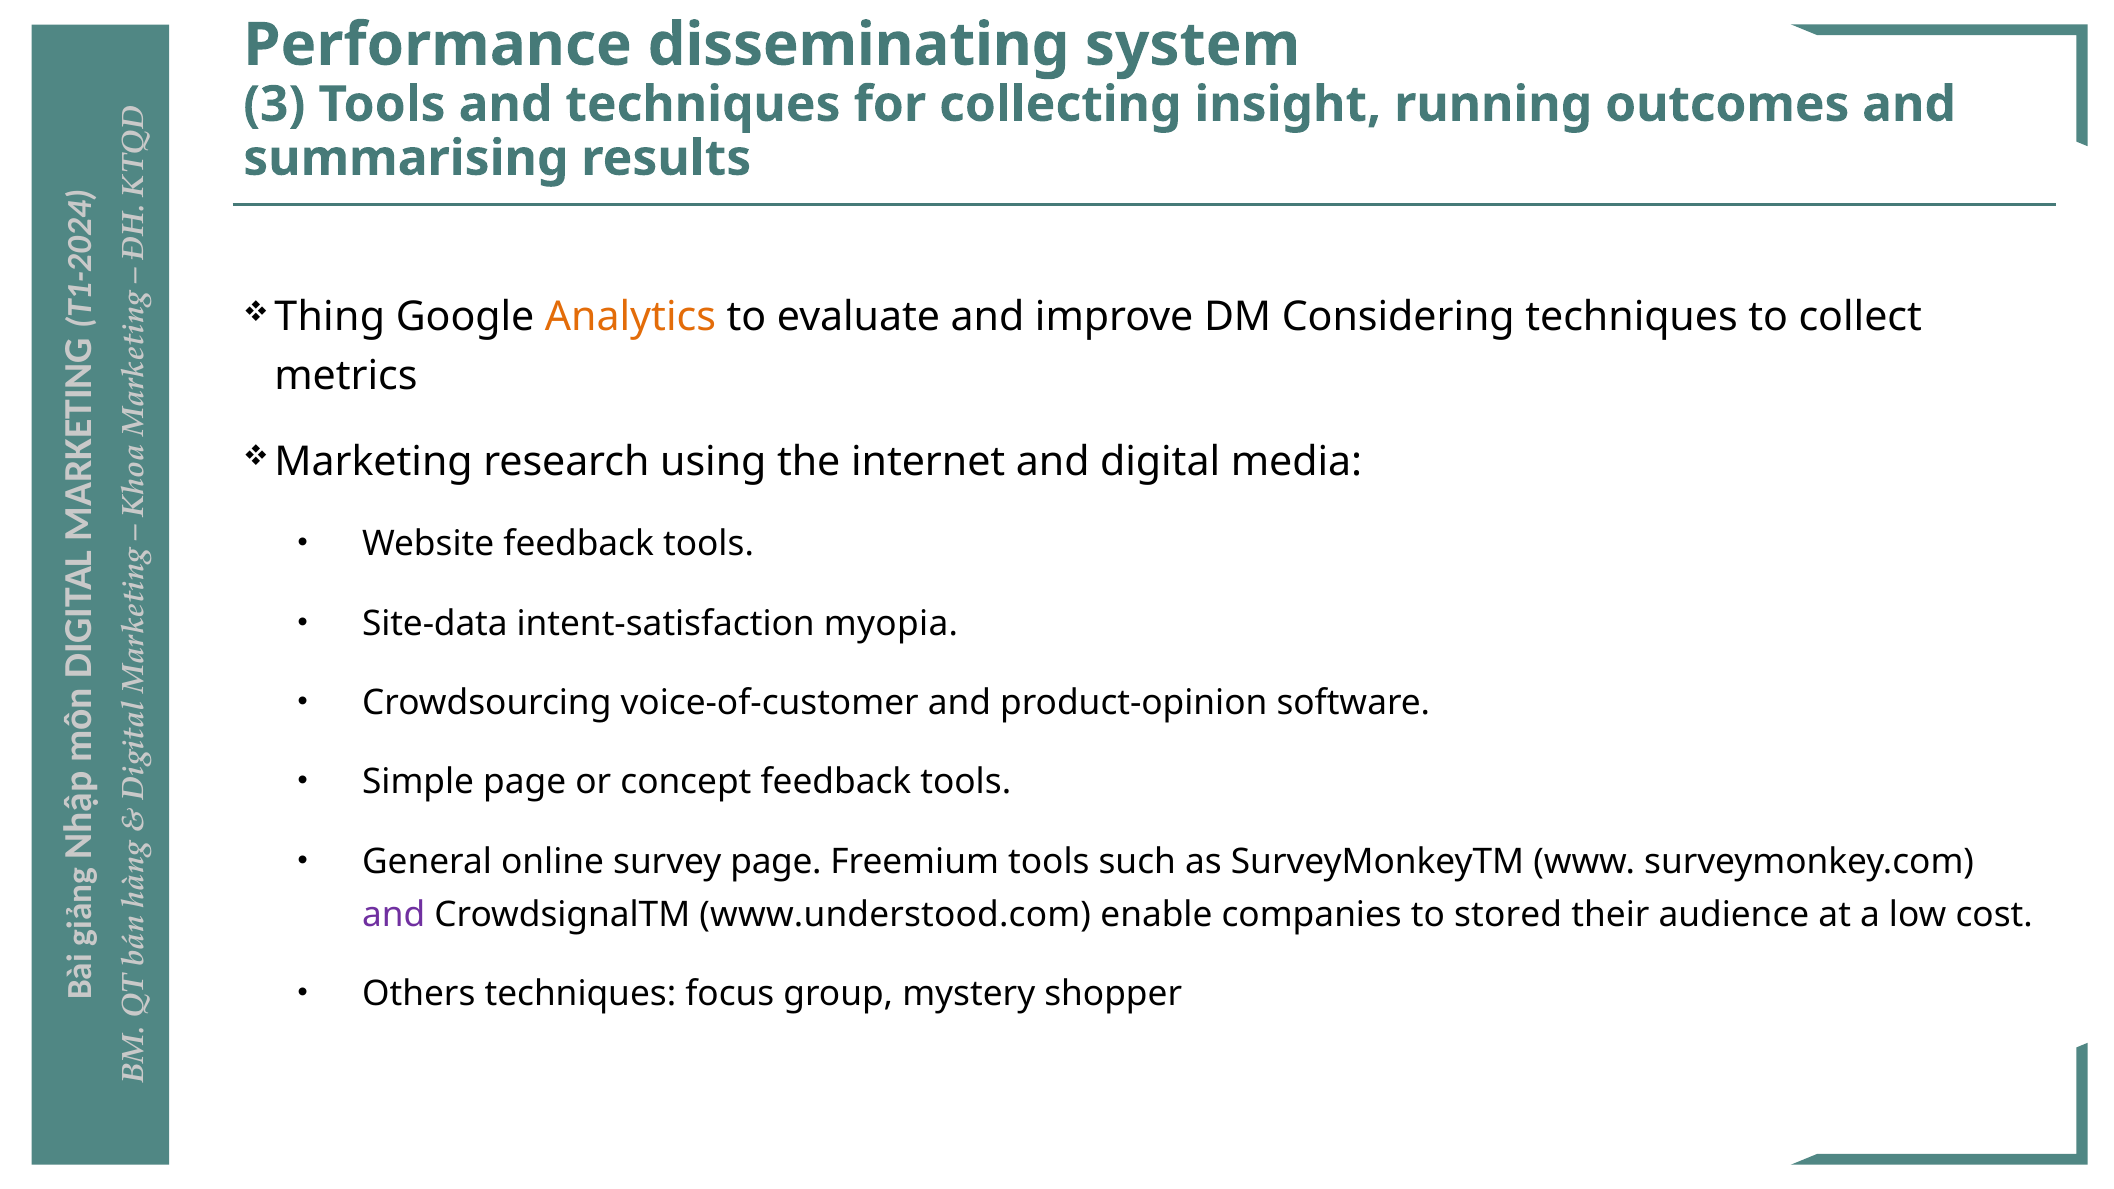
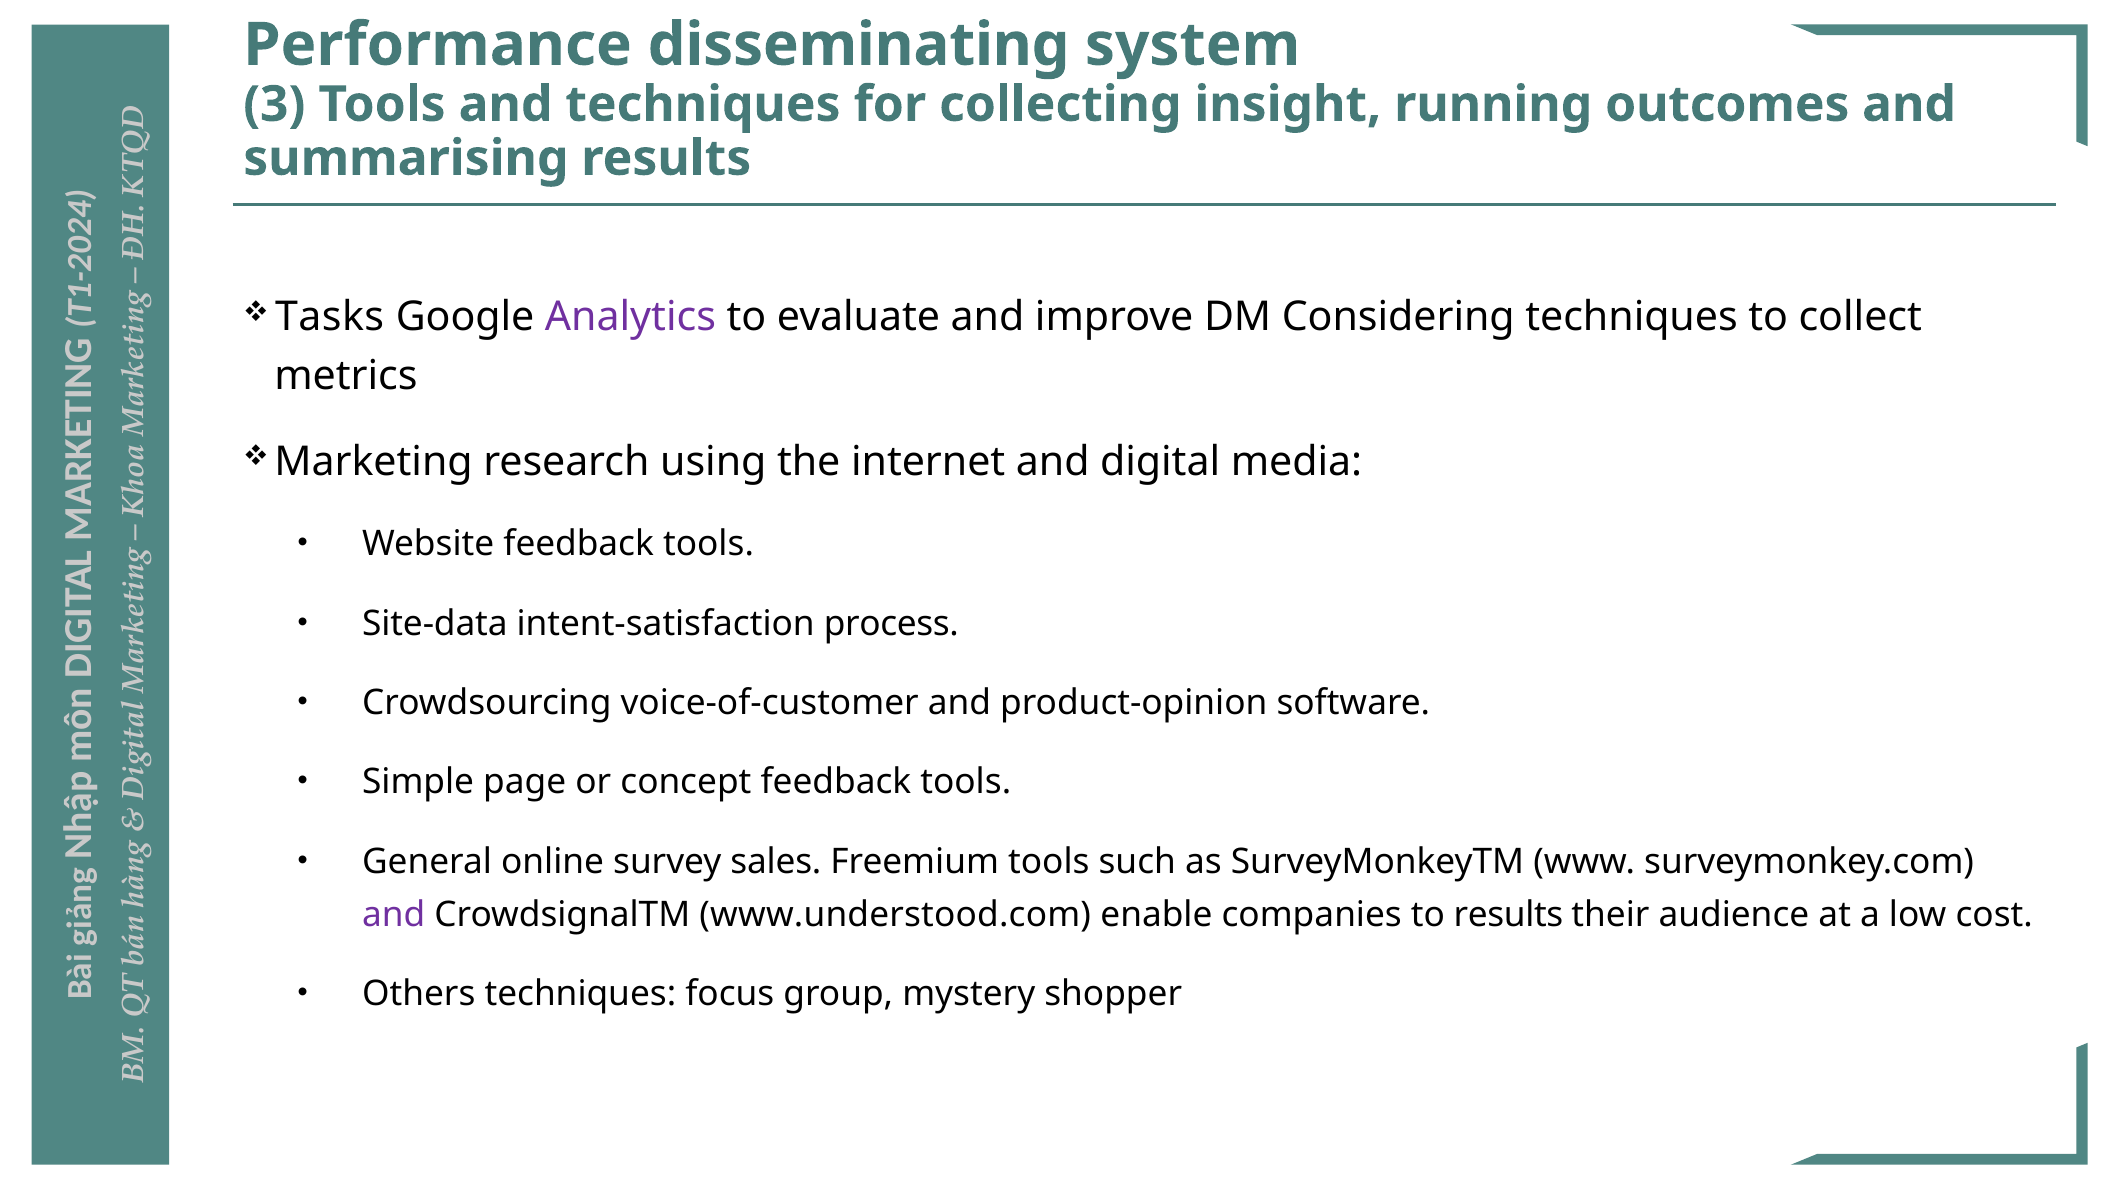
Thing: Thing -> Tasks (330, 317)
Analytics colour: orange -> purple (630, 317)
myopia: myopia -> process (891, 624)
survey page: page -> sales (776, 862)
to stored: stored -> results (1508, 914)
